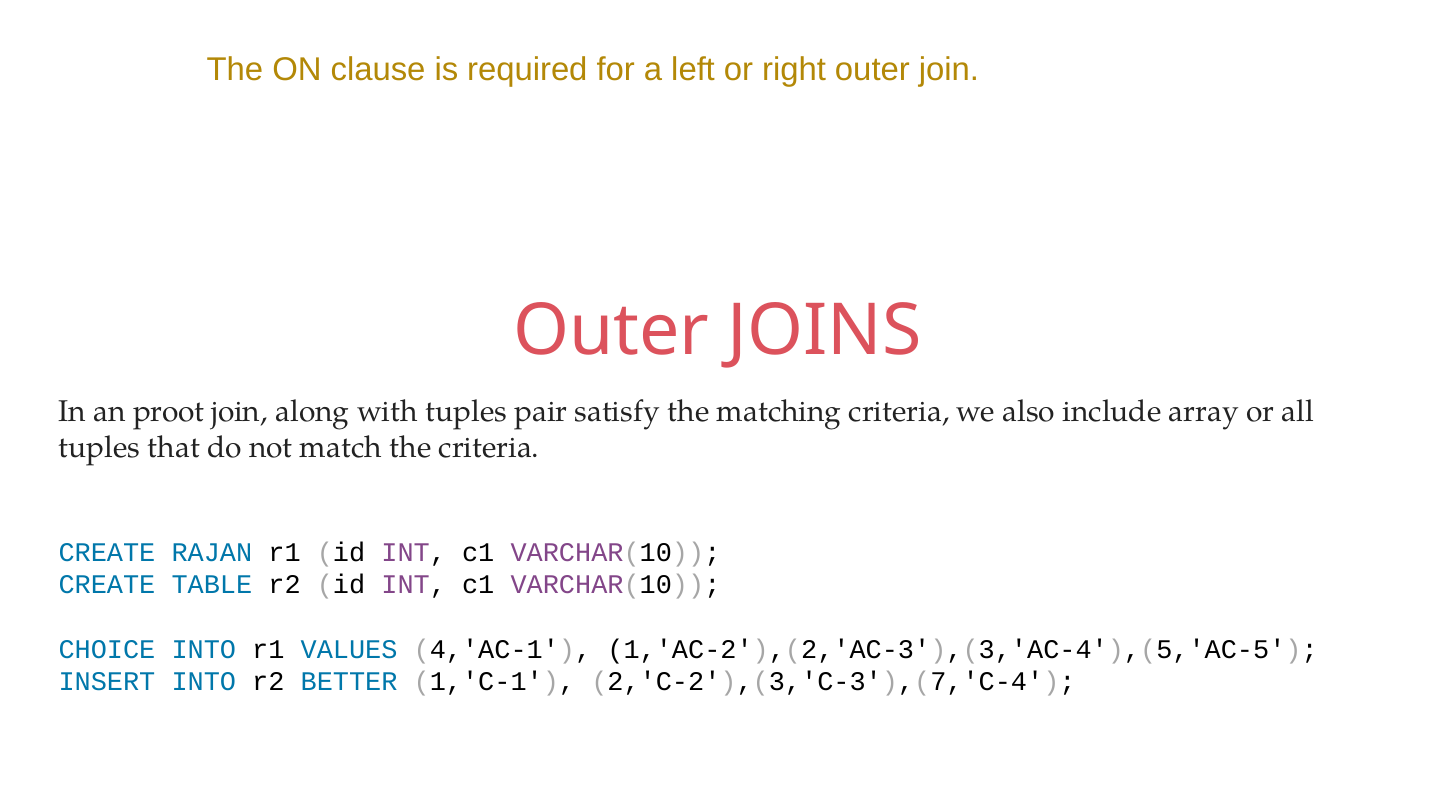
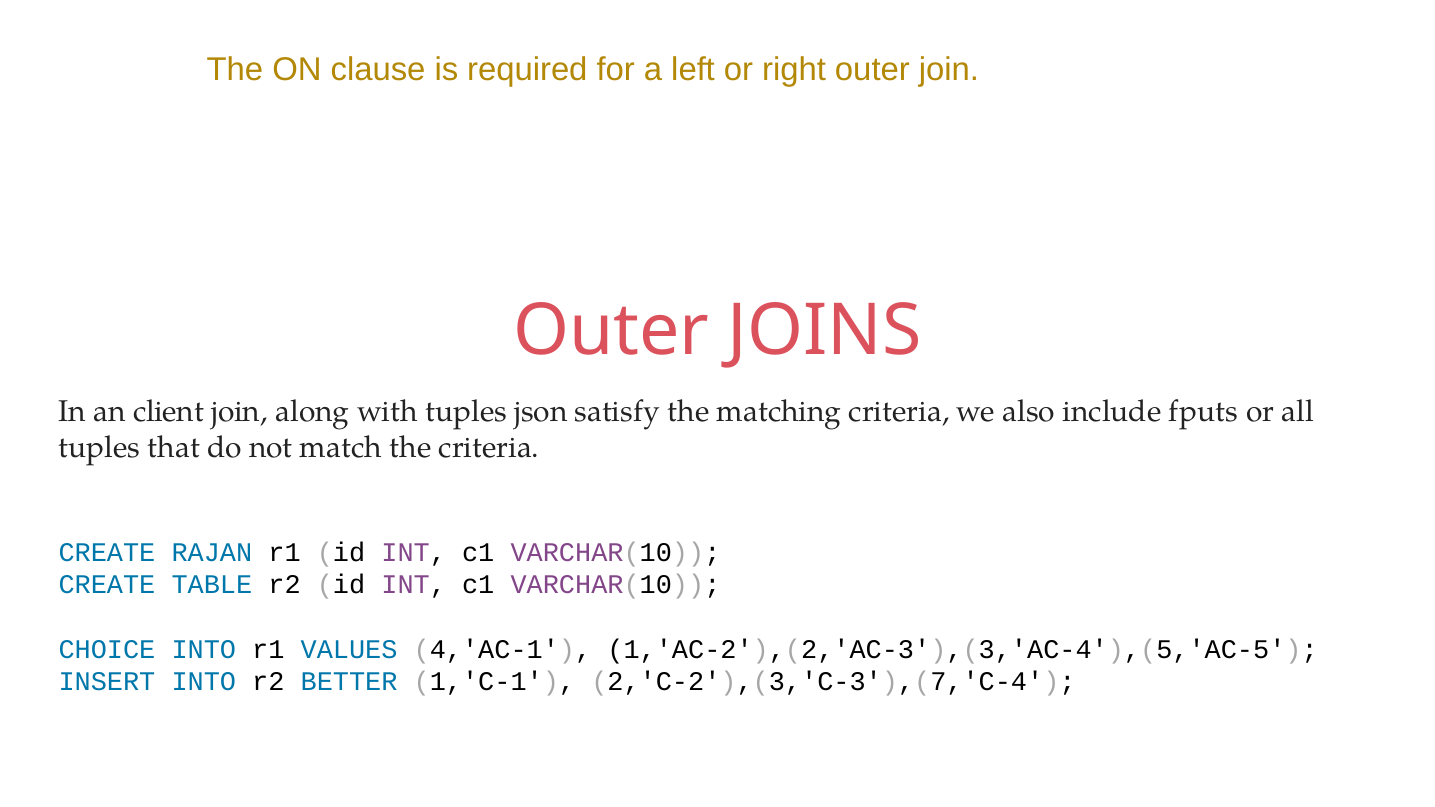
proot: proot -> client (169, 412)
pair: pair -> json (541, 412)
array: array -> fputs (1204, 412)
